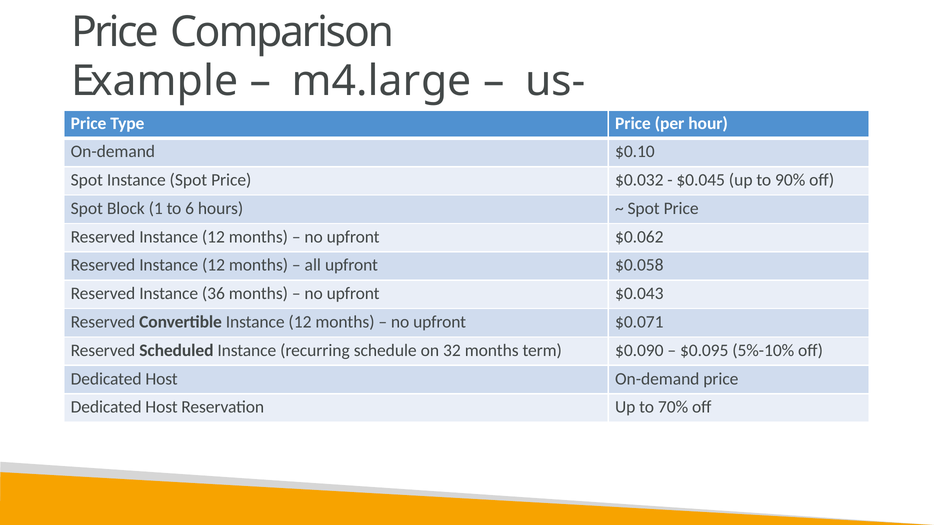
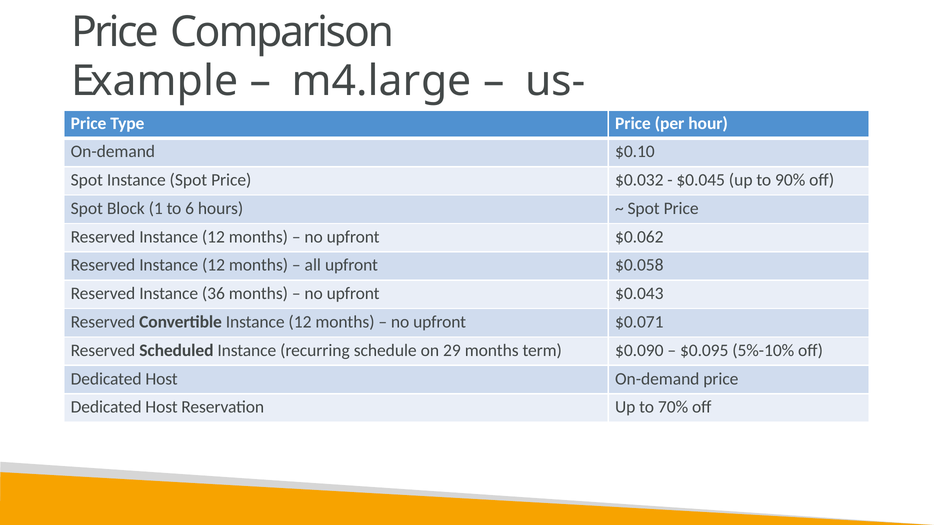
32: 32 -> 29 (452, 351)
